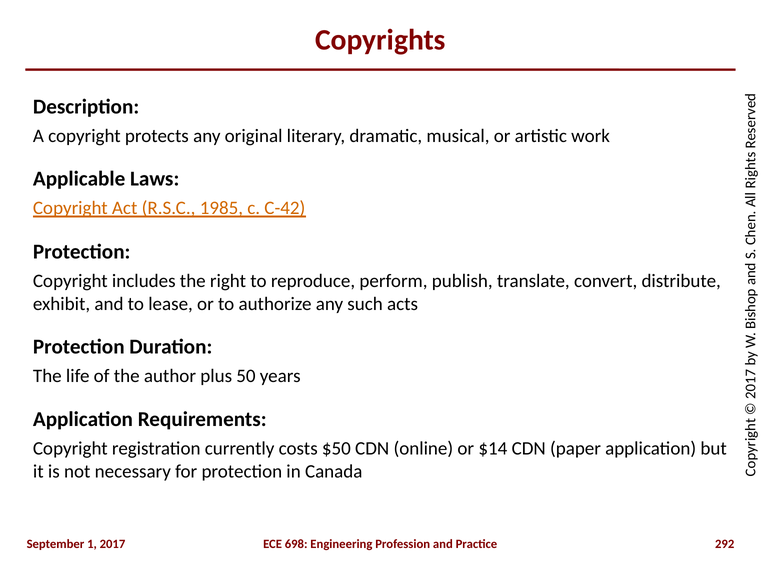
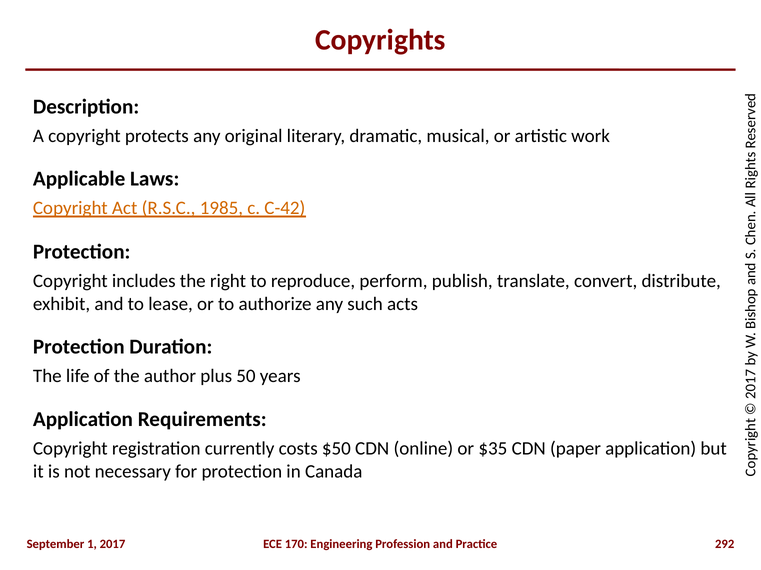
$14: $14 -> $35 (493, 449)
698: 698 -> 170 (296, 545)
